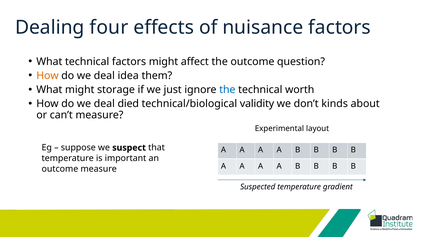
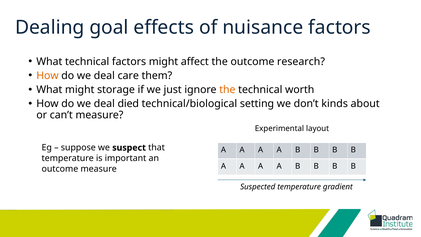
four: four -> goal (109, 27)
question: question -> research (301, 62)
idea: idea -> care (128, 76)
the colour: blue -> orange (227, 90)
validity: validity -> setting (257, 104)
